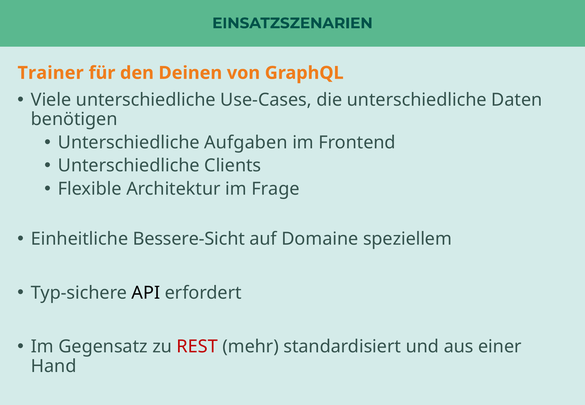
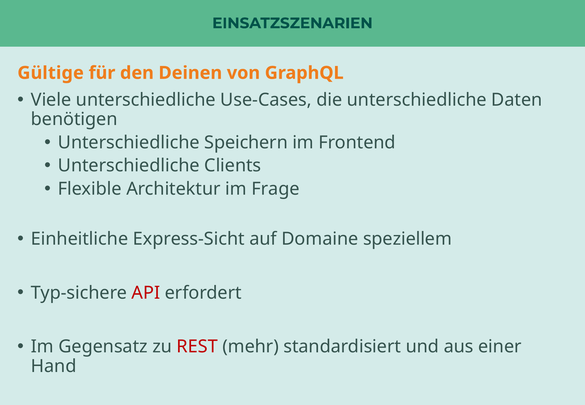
Trainer: Trainer -> Gültige (51, 73)
Aufgaben: Aufgaben -> Speichern (246, 142)
Bessere-Sicht: Bessere-Sicht -> Express-Sicht (189, 239)
API colour: black -> red (146, 293)
